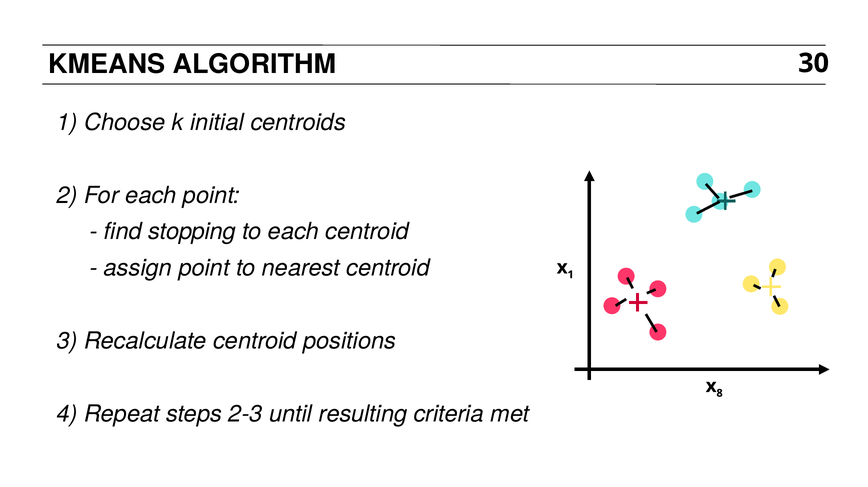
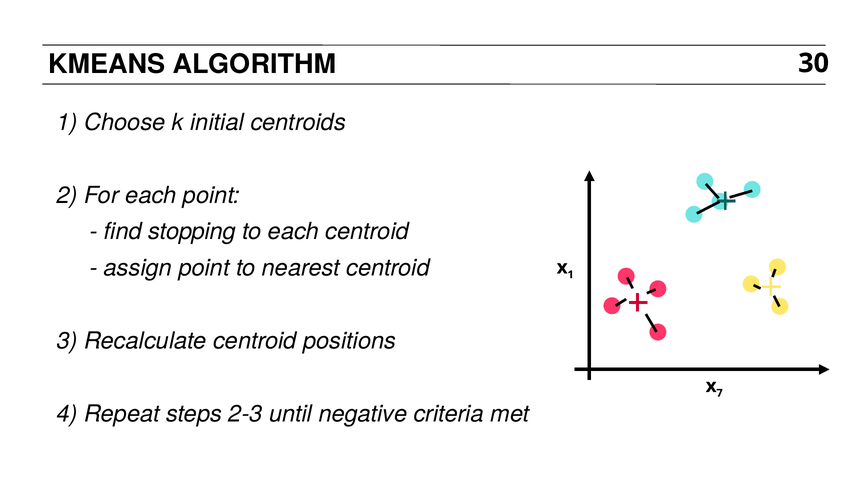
8: 8 -> 7 (720, 393)
resulting: resulting -> negative (363, 414)
